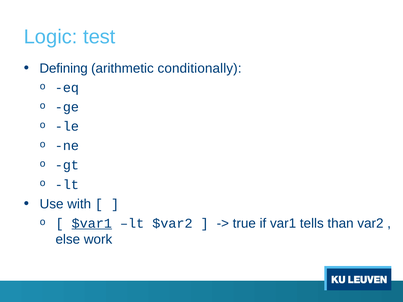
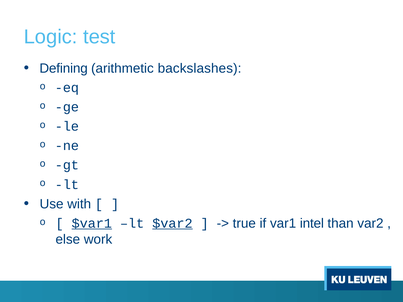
conditionally: conditionally -> backslashes (200, 69)
$var2 underline: none -> present (172, 223)
tells: tells -> intel (312, 223)
